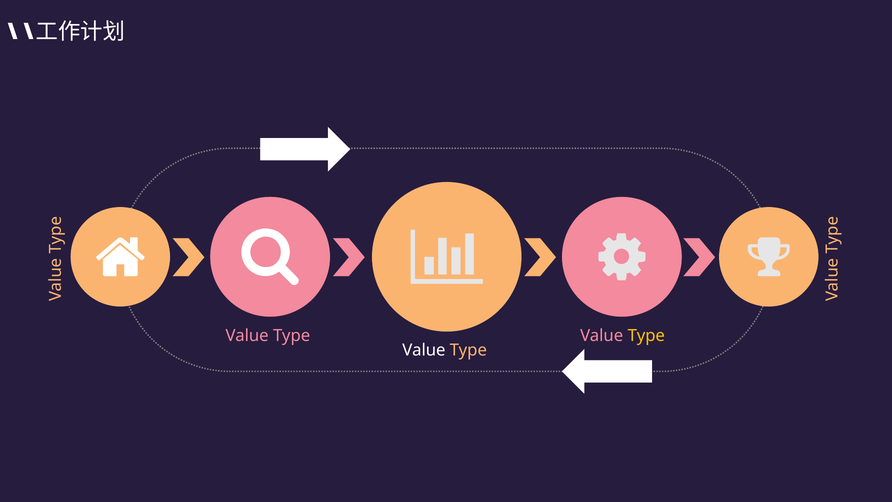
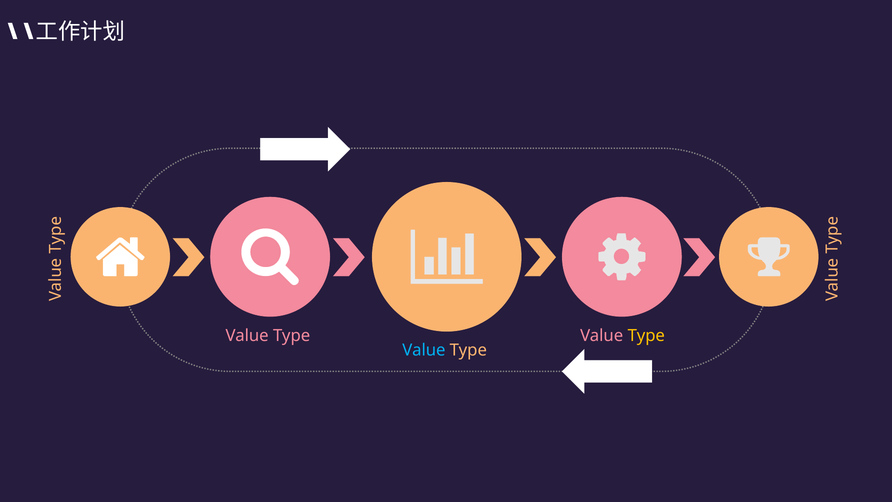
Value colour: white -> light blue (424, 350)
